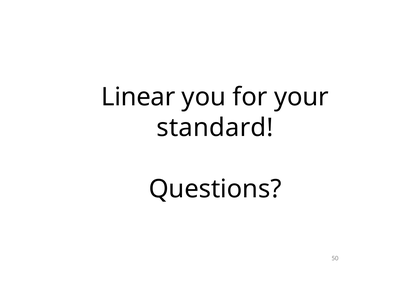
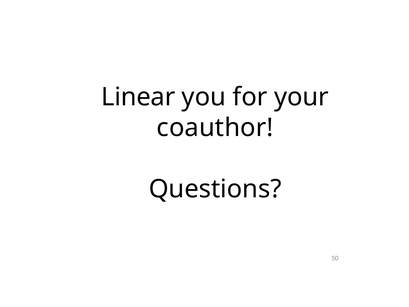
standard: standard -> coauthor (215, 128)
